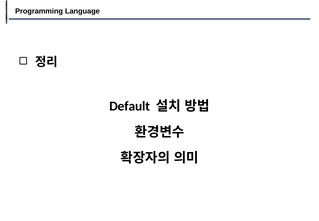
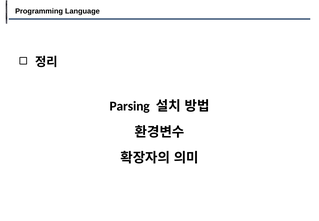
Default: Default -> Parsing (130, 106)
